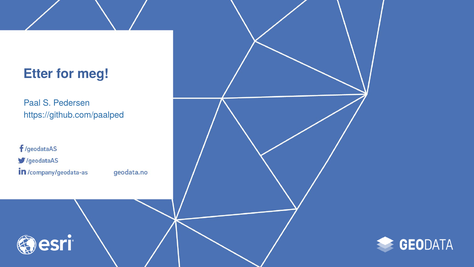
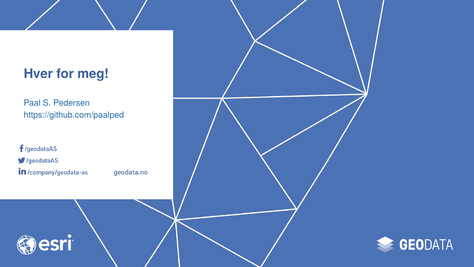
Etter: Etter -> Hver (38, 74)
